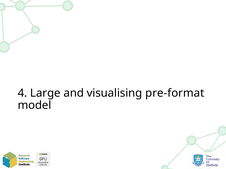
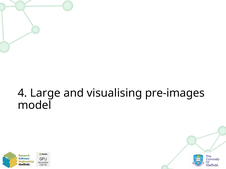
pre-format: pre-format -> pre-images (175, 93)
